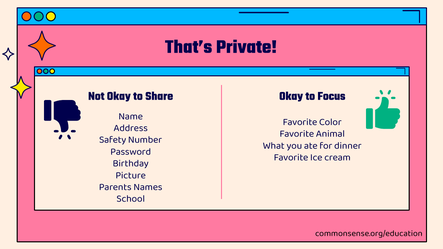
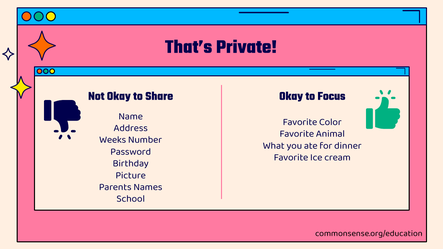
Safety: Safety -> Weeks (113, 140)
